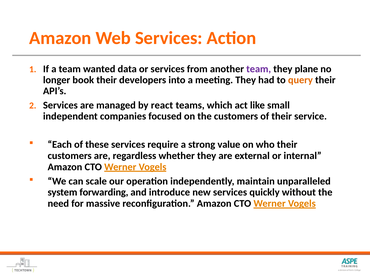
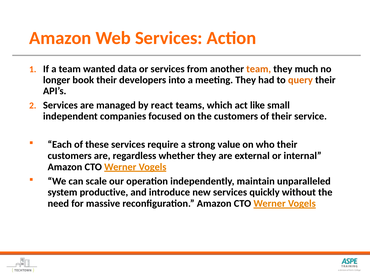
team colour: purple -> orange (259, 69)
plane: plane -> much (306, 69)
forwarding: forwarding -> productive (104, 193)
